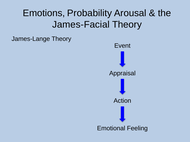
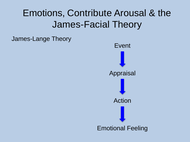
Probability: Probability -> Contribute (90, 13)
